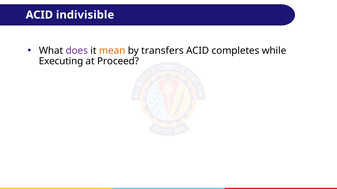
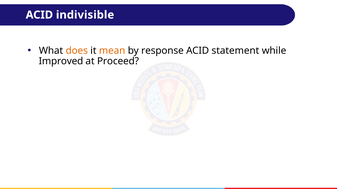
does colour: purple -> orange (77, 51)
transfers: transfers -> response (162, 51)
completes: completes -> statement (235, 51)
Executing: Executing -> Improved (61, 61)
